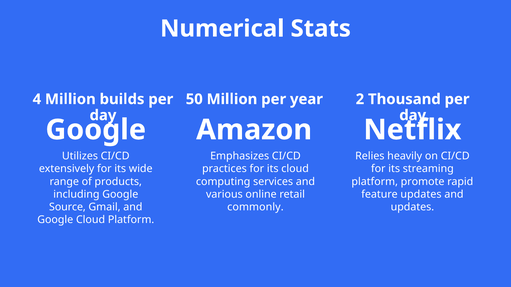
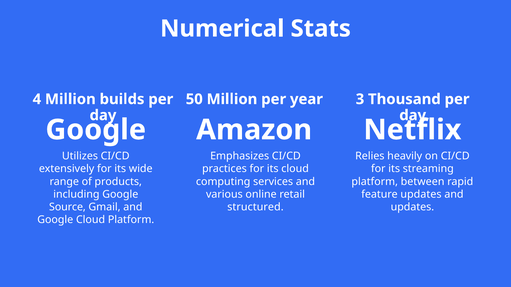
2: 2 -> 3 (360, 99)
promote: promote -> between (423, 182)
commonly: commonly -> structured (255, 207)
